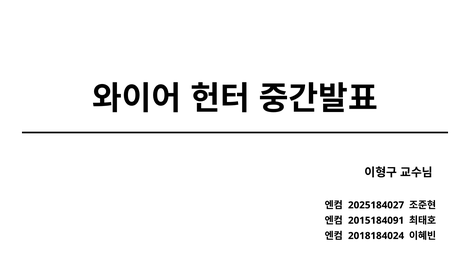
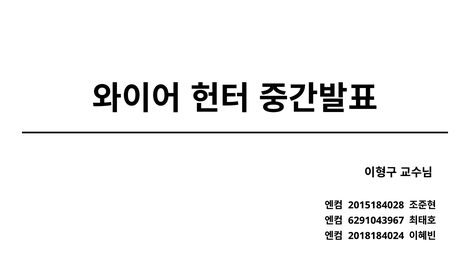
2025184027: 2025184027 -> 2015184028 (376, 205)
2015184091: 2015184091 -> 6291043967 (376, 220)
